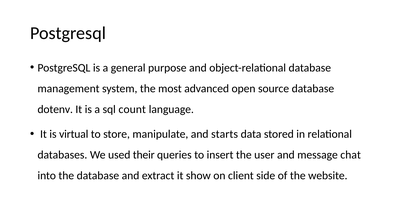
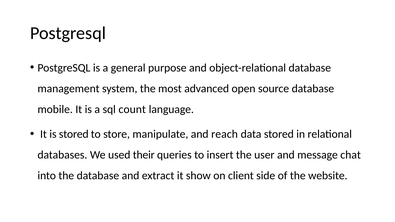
dotenv: dotenv -> mobile (55, 109)
is virtual: virtual -> stored (74, 134)
starts: starts -> reach (225, 134)
